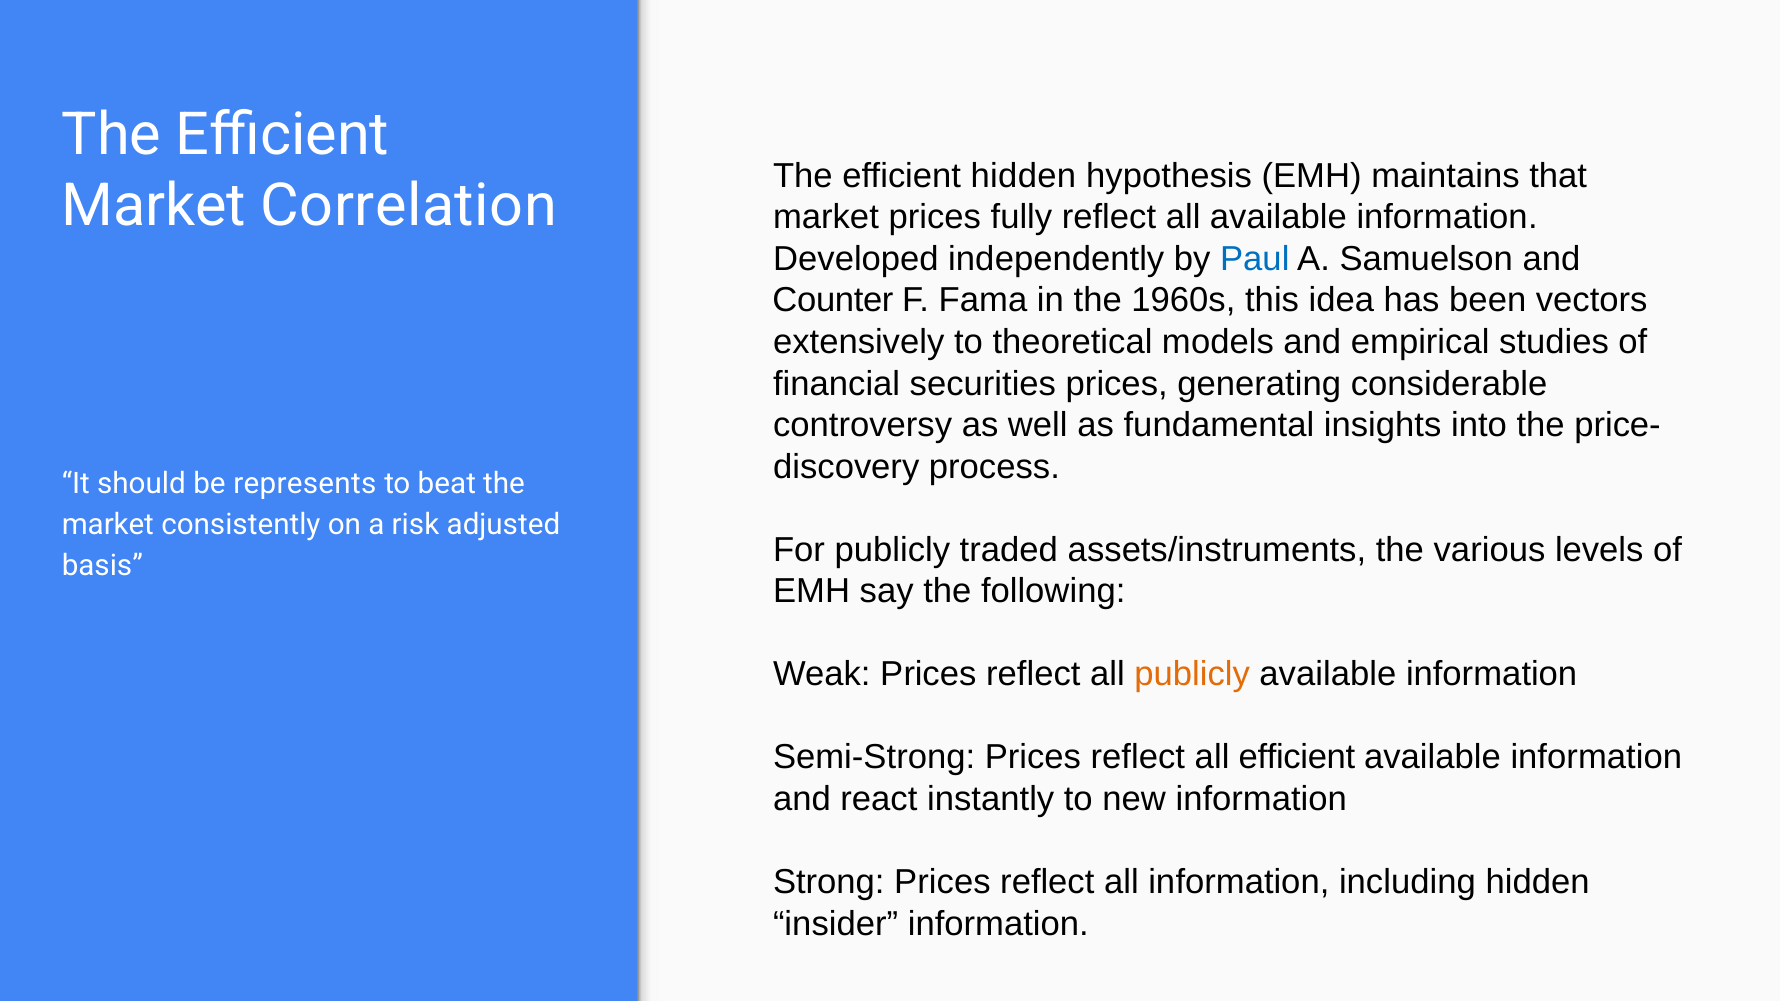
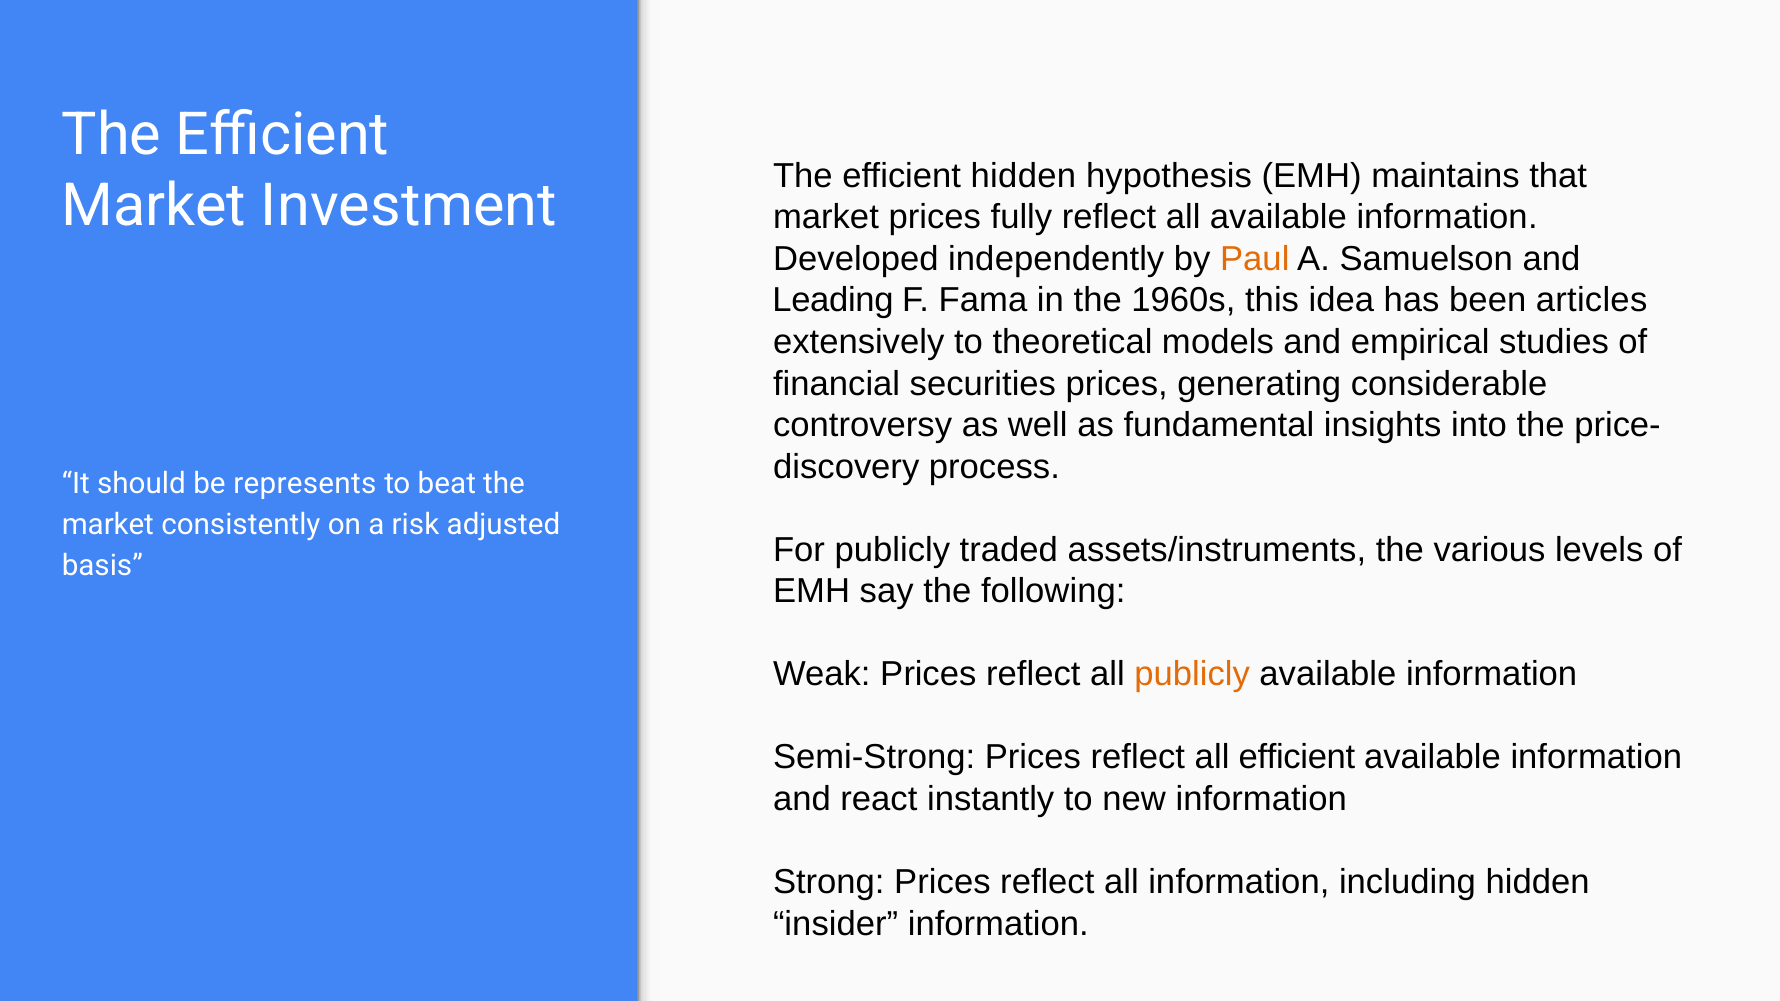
Correlation: Correlation -> Investment (409, 206)
Paul colour: blue -> orange (1255, 259)
Counter: Counter -> Leading (833, 301)
vectors: vectors -> articles (1592, 301)
